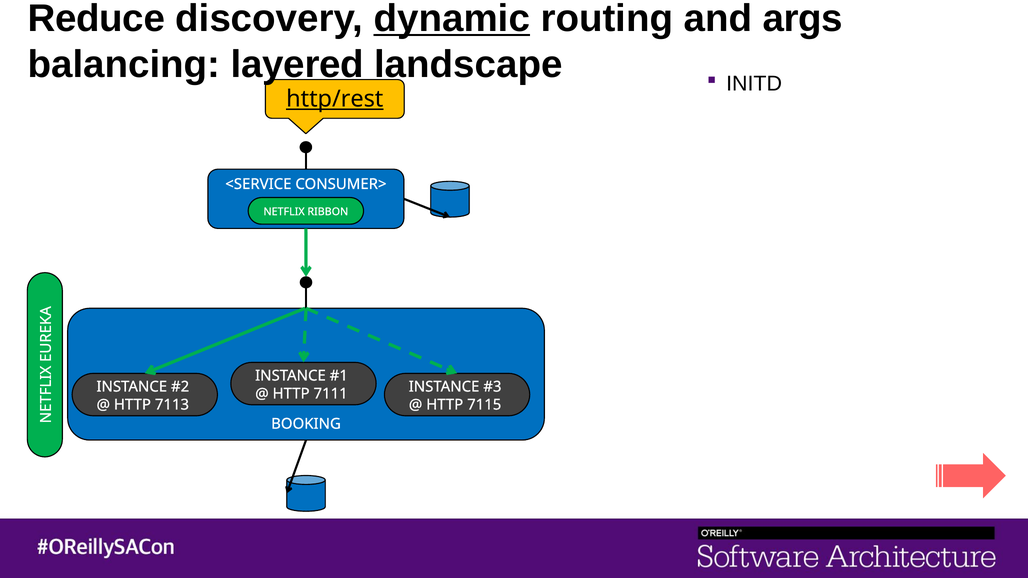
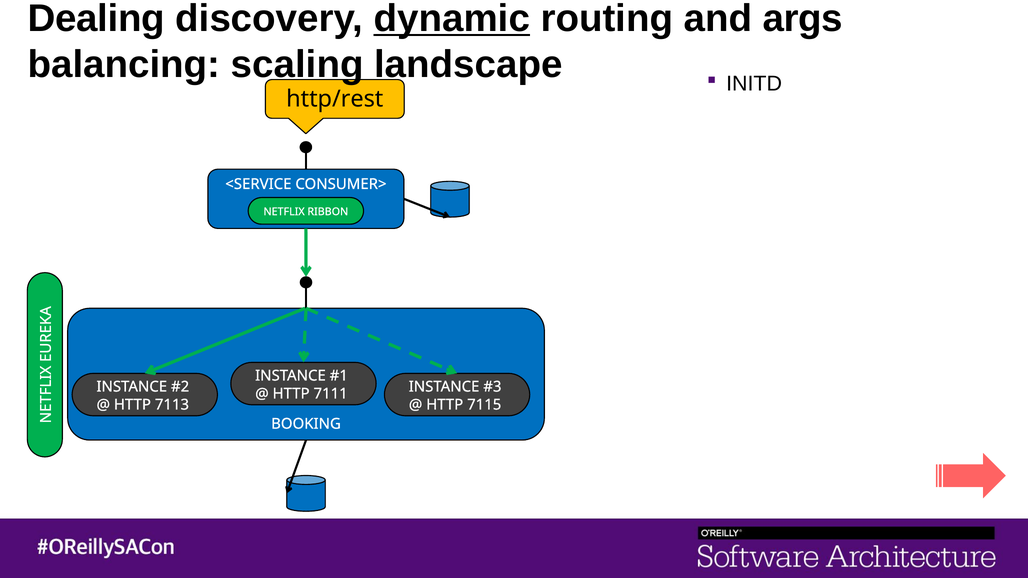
Reduce: Reduce -> Dealing (96, 18)
layered: layered -> scaling (297, 65)
http/rest underline: present -> none (335, 99)
